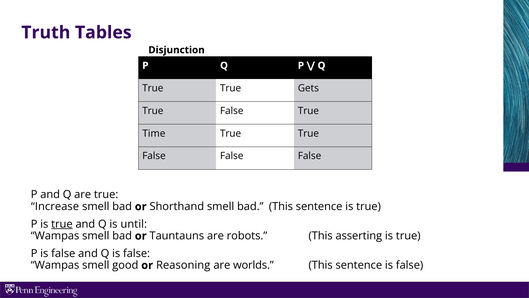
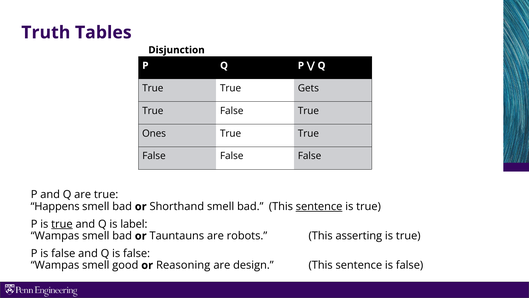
Time: Time -> Ones (154, 133)
Increase: Increase -> Happens (55, 206)
sentence underline: none -> present (319, 206)
until: until -> label (134, 224)
worlds: worlds -> design (253, 265)
